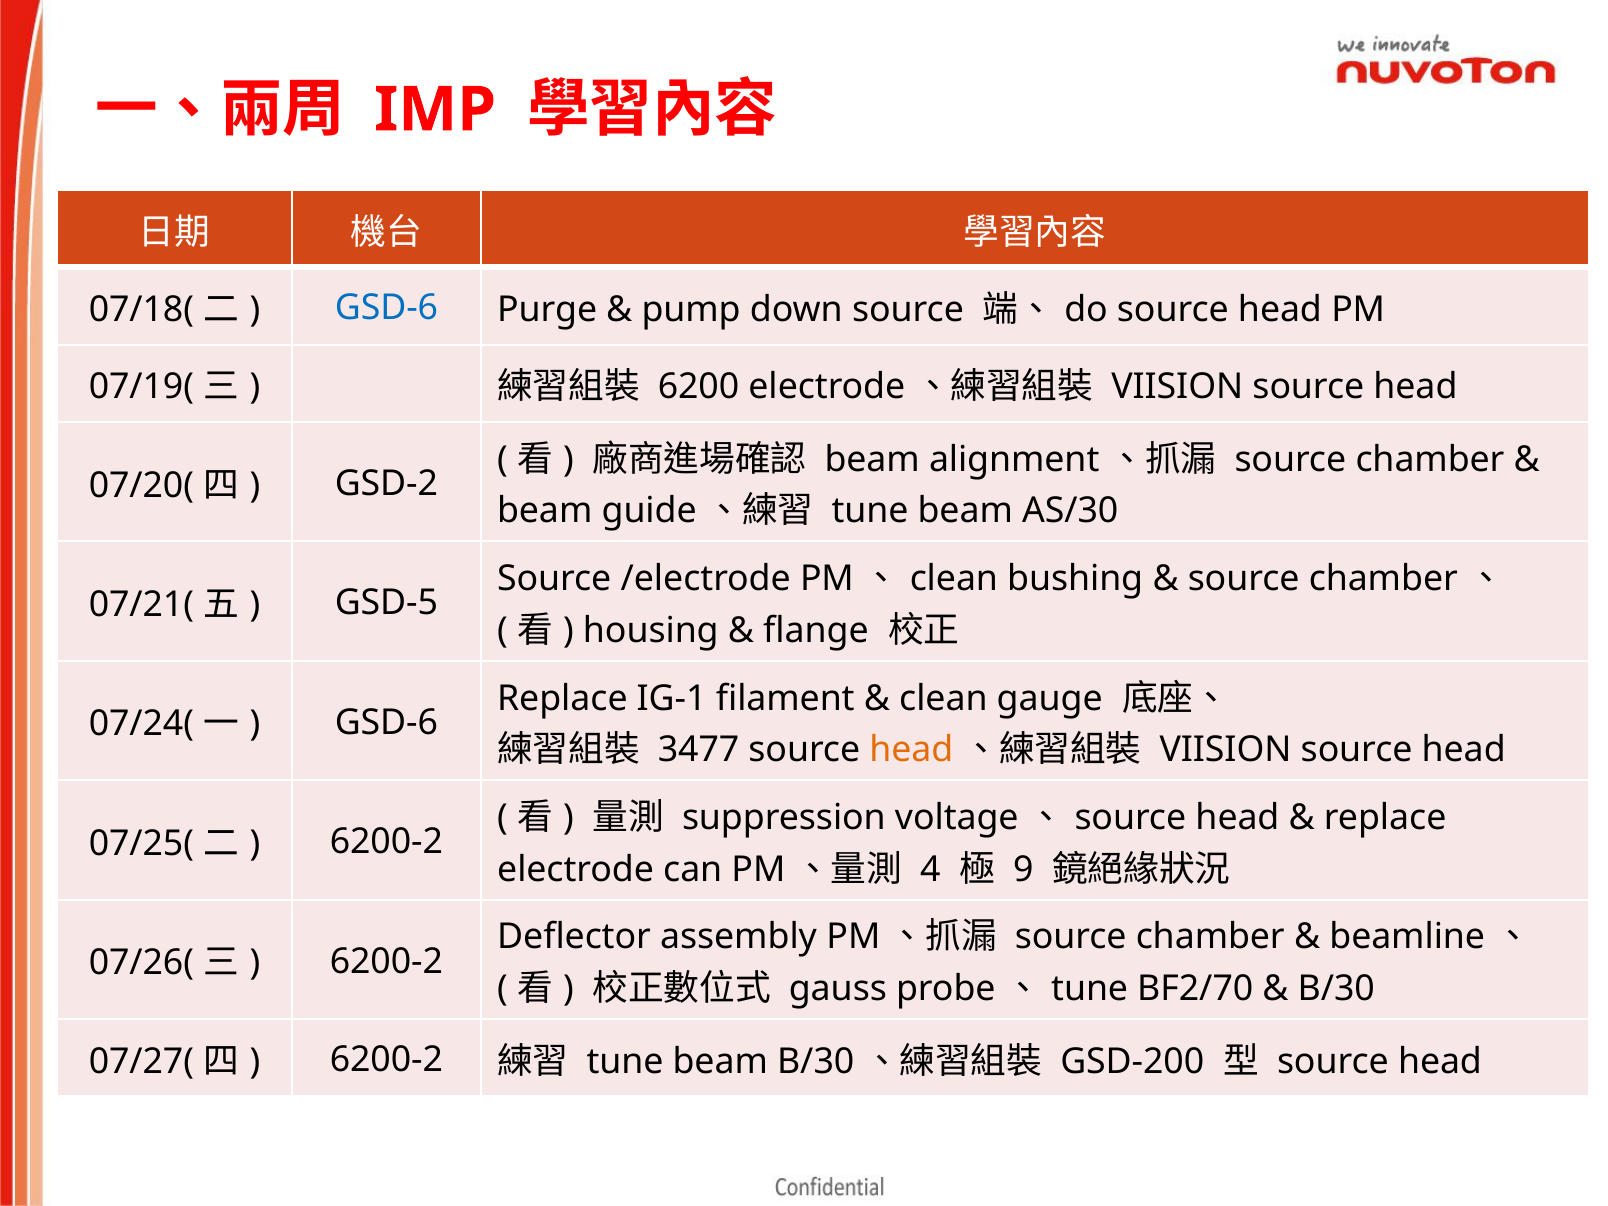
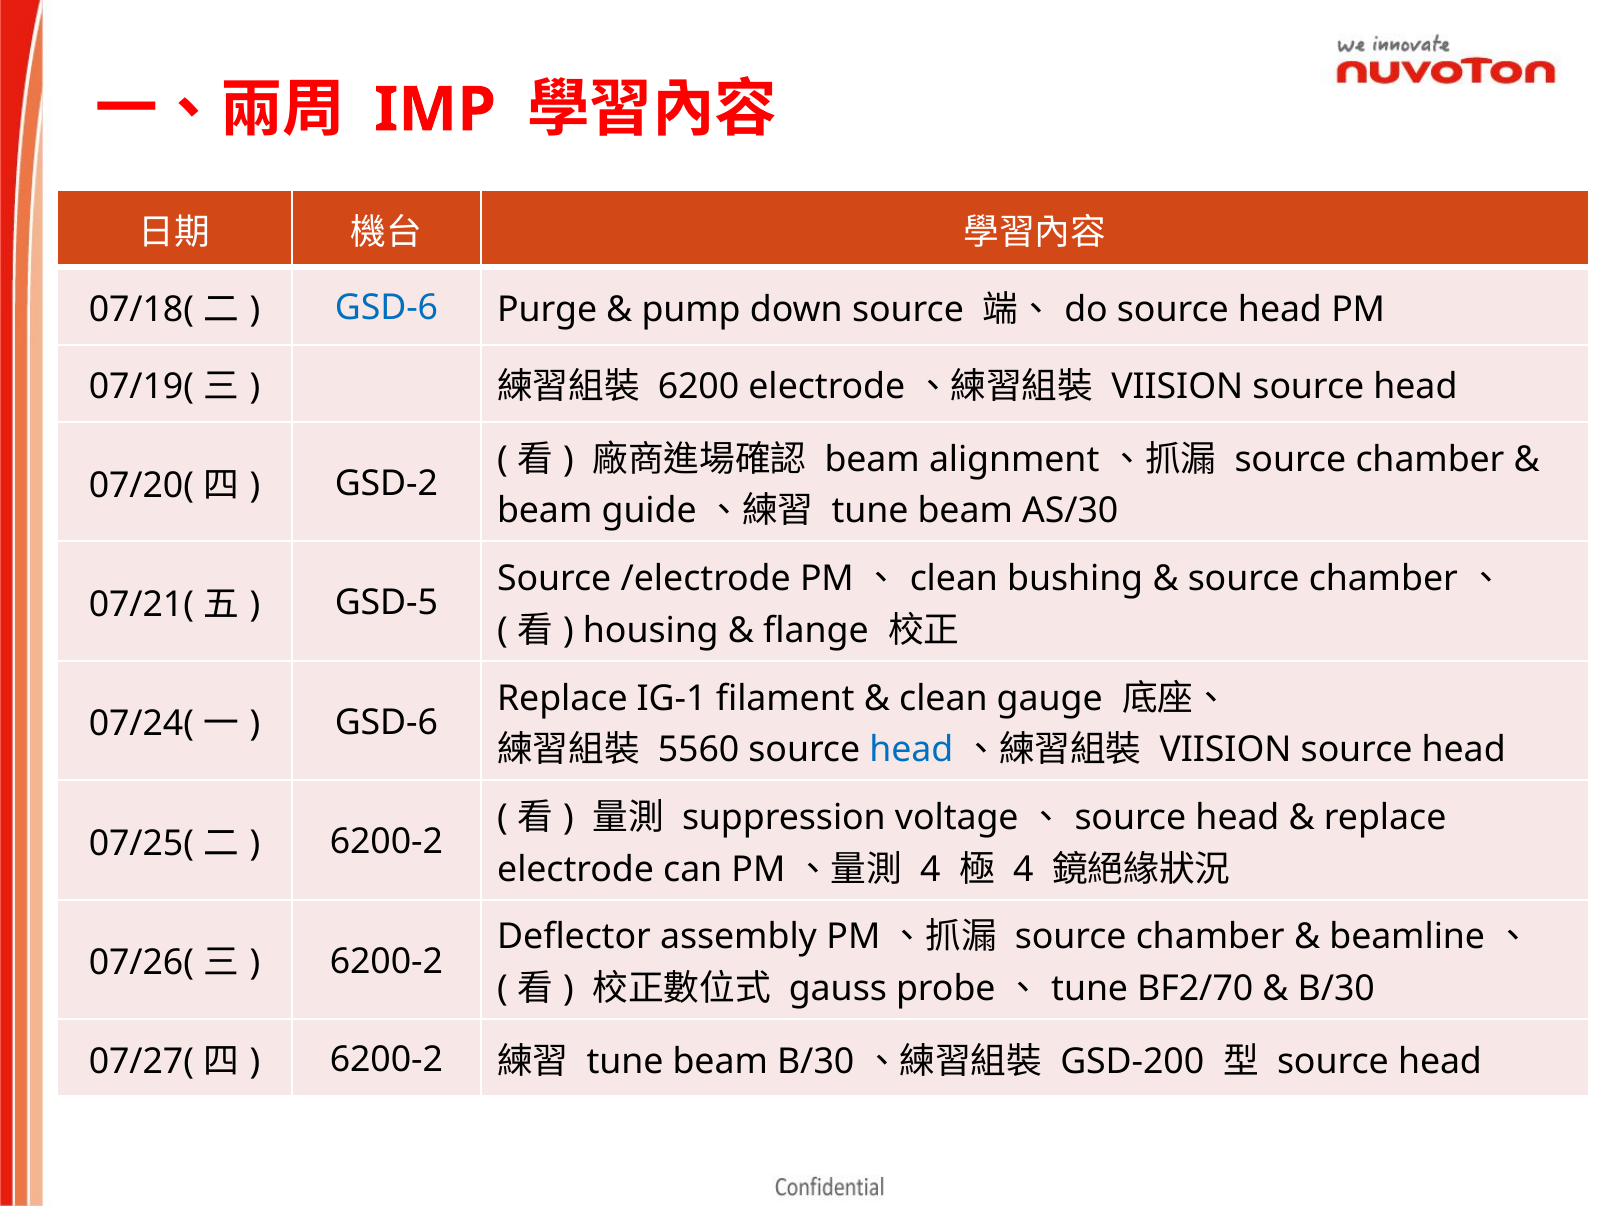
3477: 3477 -> 5560 (699, 750)
head colour: orange -> blue (911, 750)
9: 9 -> 4 (1023, 869)
